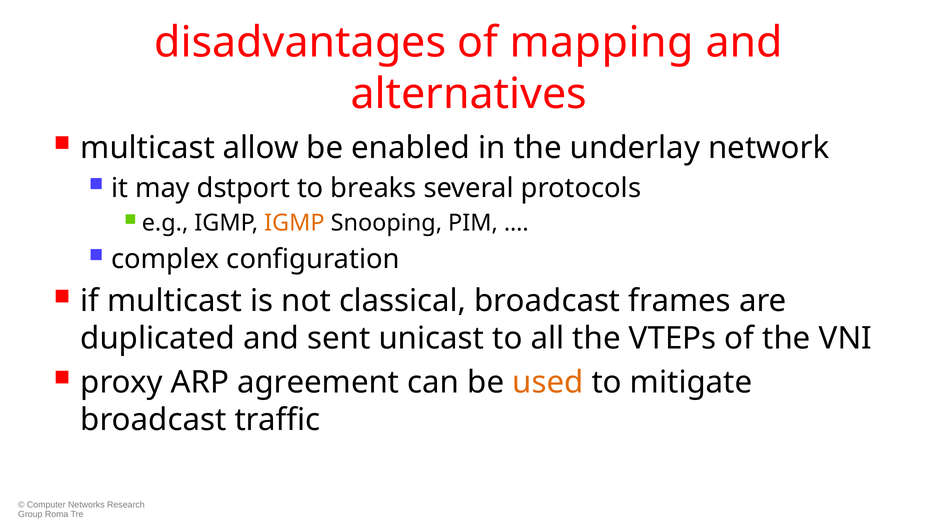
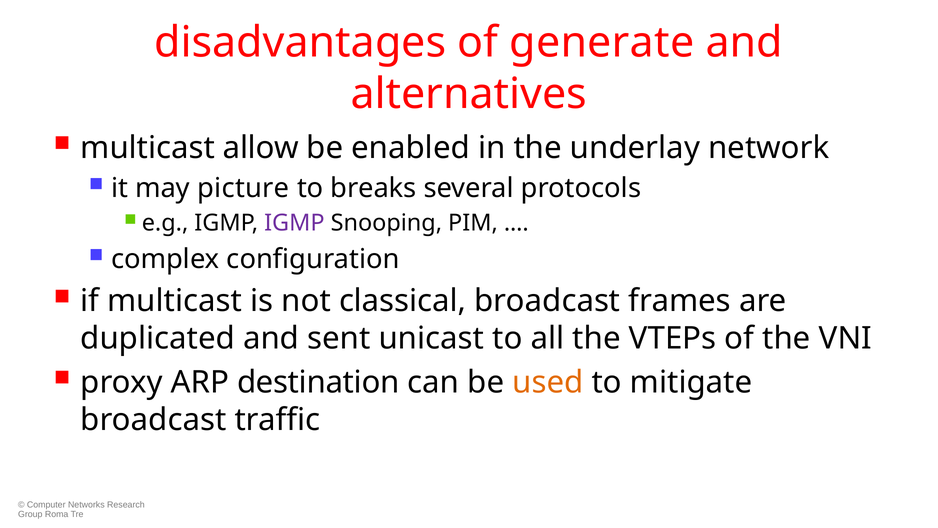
mapping: mapping -> generate (602, 42)
dstport: dstport -> picture (243, 188)
IGMP colour: orange -> purple (294, 223)
agreement: agreement -> destination (318, 382)
